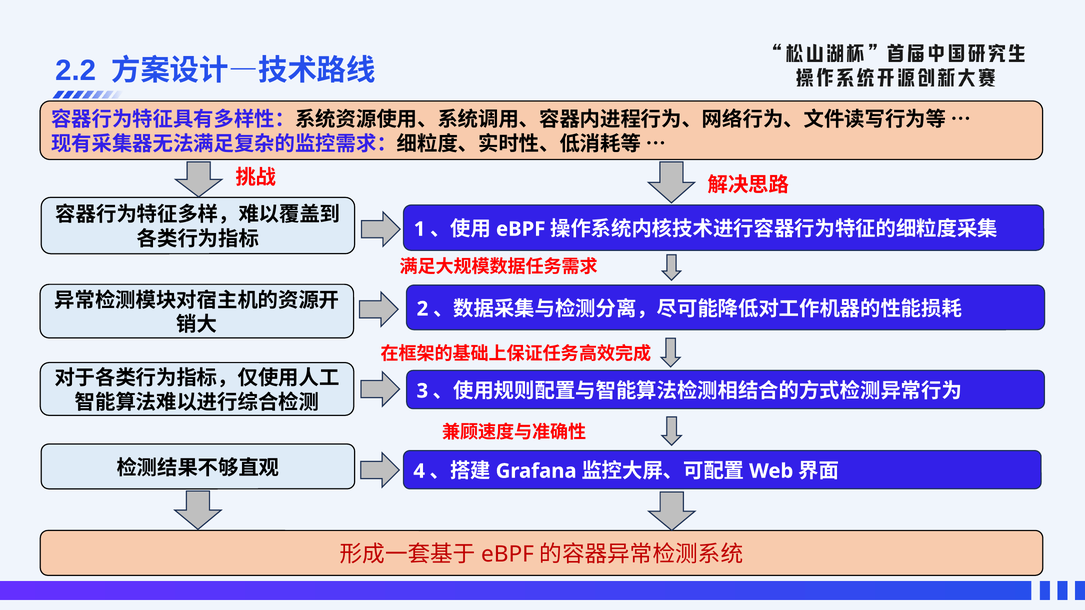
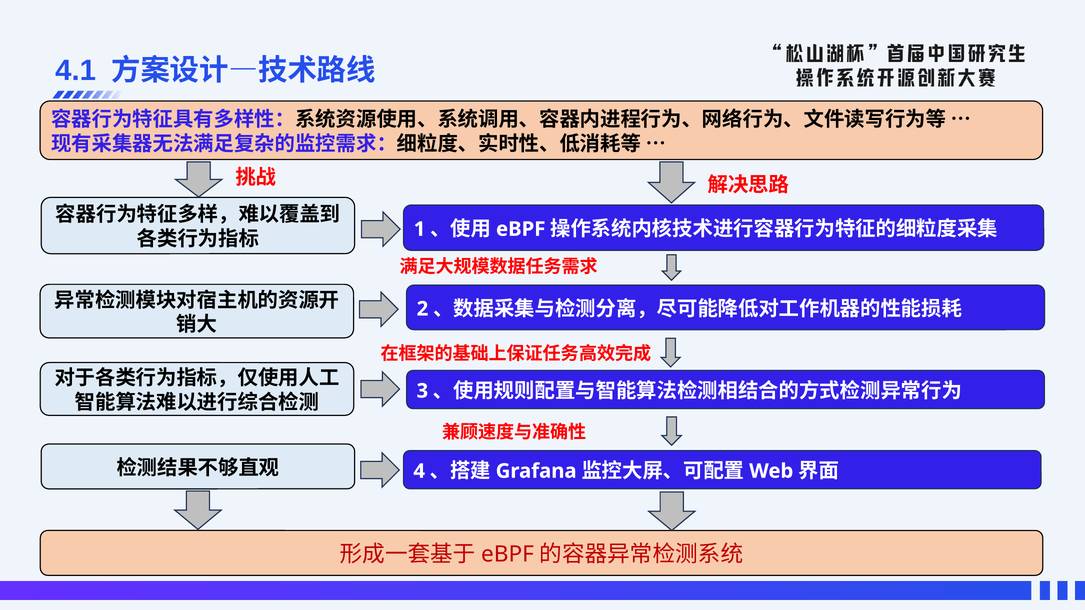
2.2: 2.2 -> 4.1 (76, 70)
